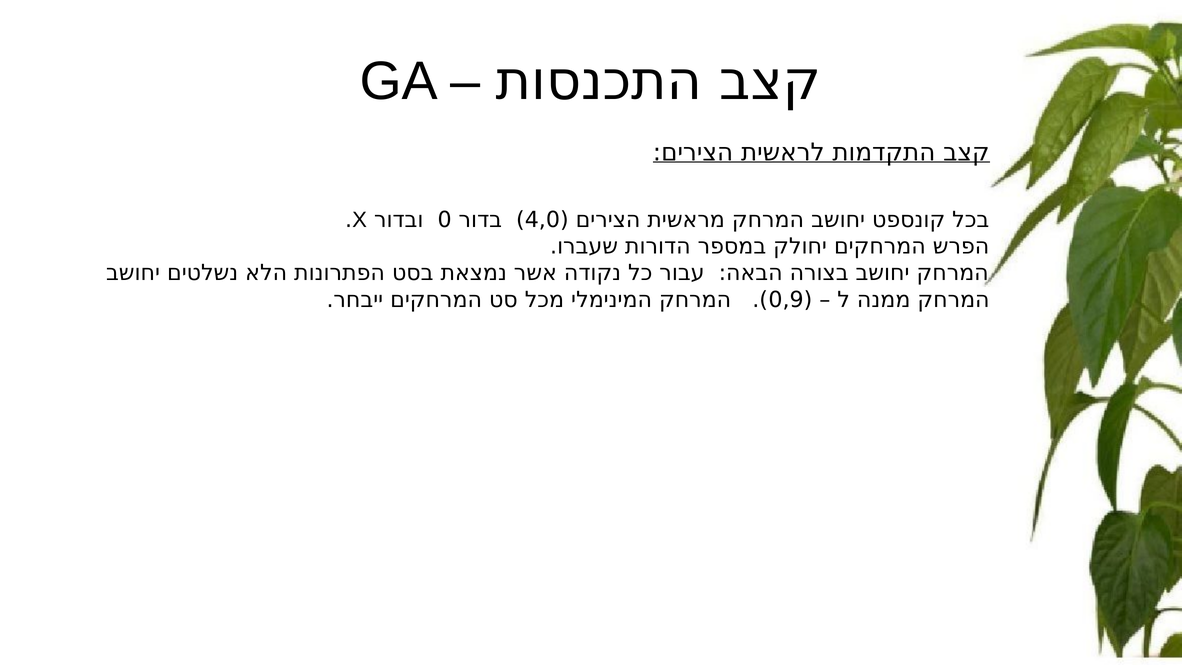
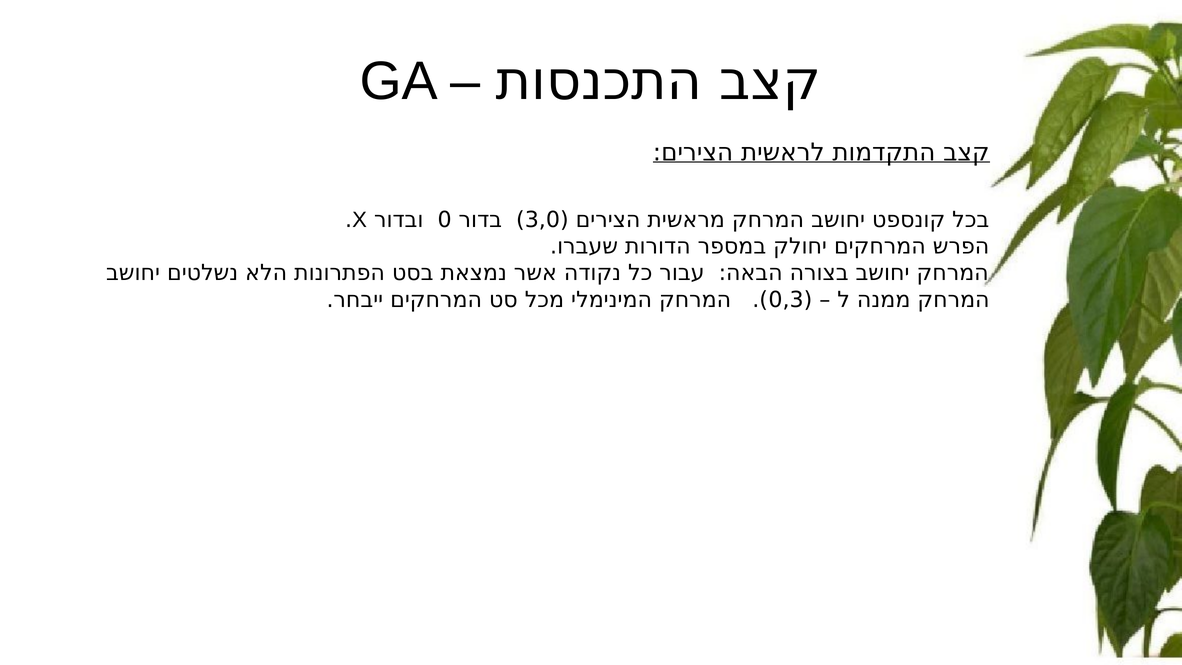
4,0: 4,0 -> 3,0 (542, 220)
0,9: 0,9 -> 0,3 (786, 300)
